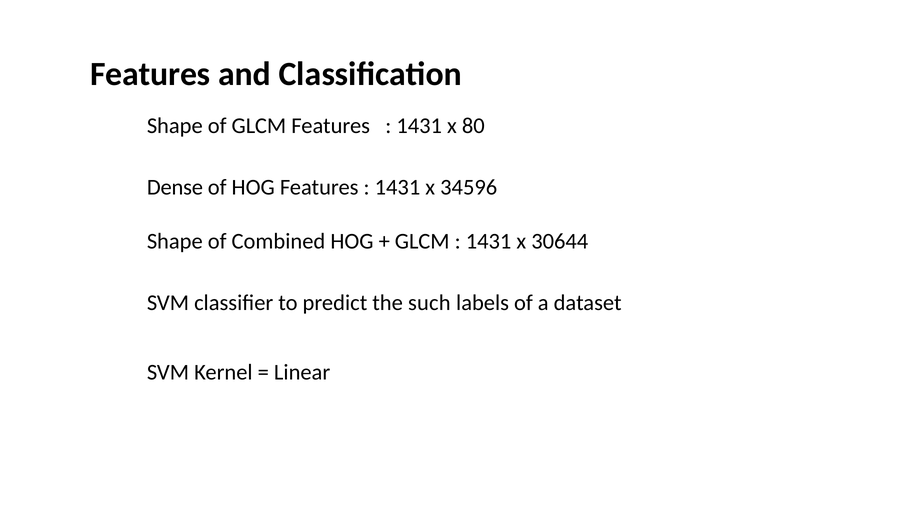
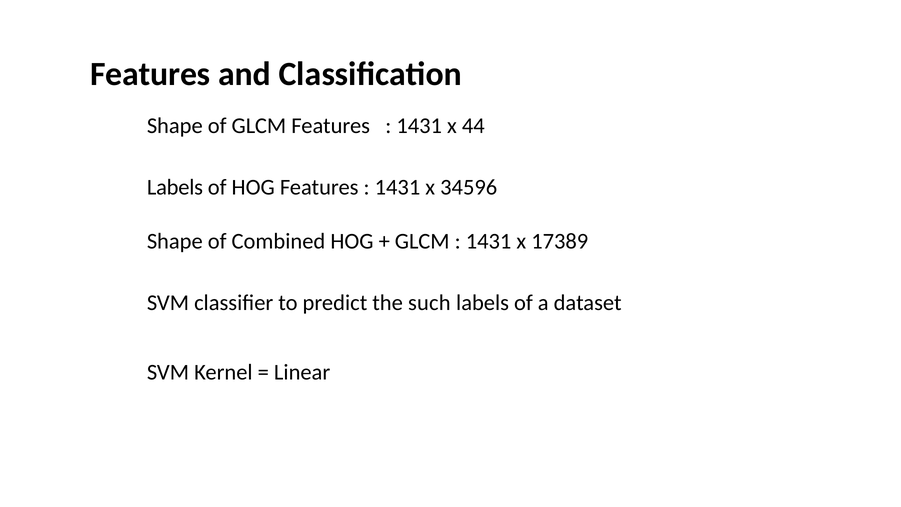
80: 80 -> 44 (473, 126)
Dense: Dense -> Labels (175, 187)
30644: 30644 -> 17389 (560, 241)
